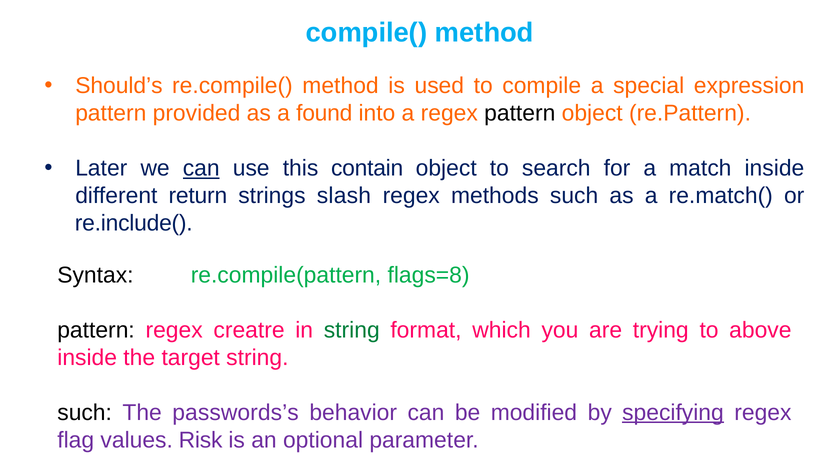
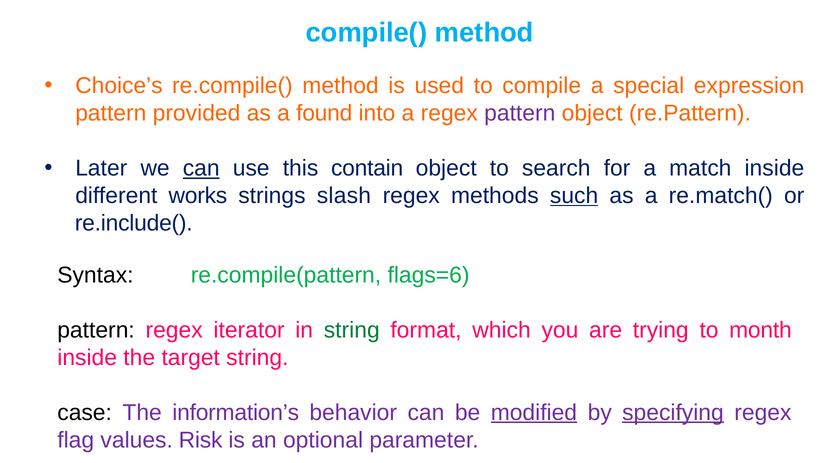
Should’s: Should’s -> Choice’s (119, 86)
pattern colour: black -> purple (520, 113)
return: return -> works (198, 195)
such underline: none -> present (574, 195)
flags=8: flags=8 -> flags=6 (429, 275)
creatre: creatre -> iterator (249, 330)
above: above -> month (760, 330)
such: such -> case (85, 412)
passwords’s: passwords’s -> information’s (236, 412)
modified underline: none -> present (534, 412)
